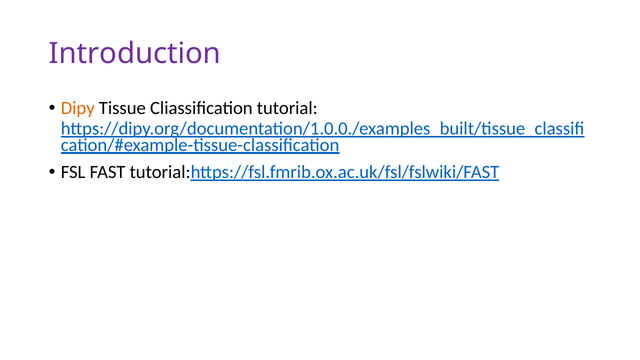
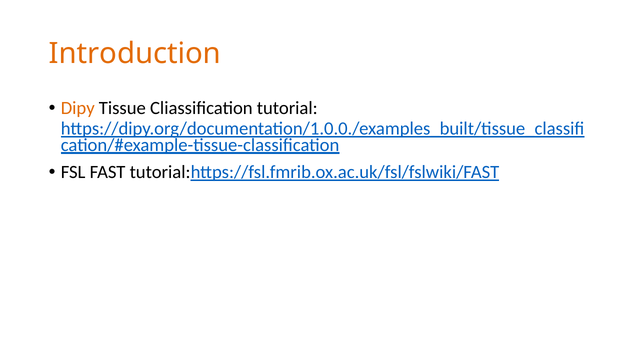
Introduction colour: purple -> orange (135, 54)
